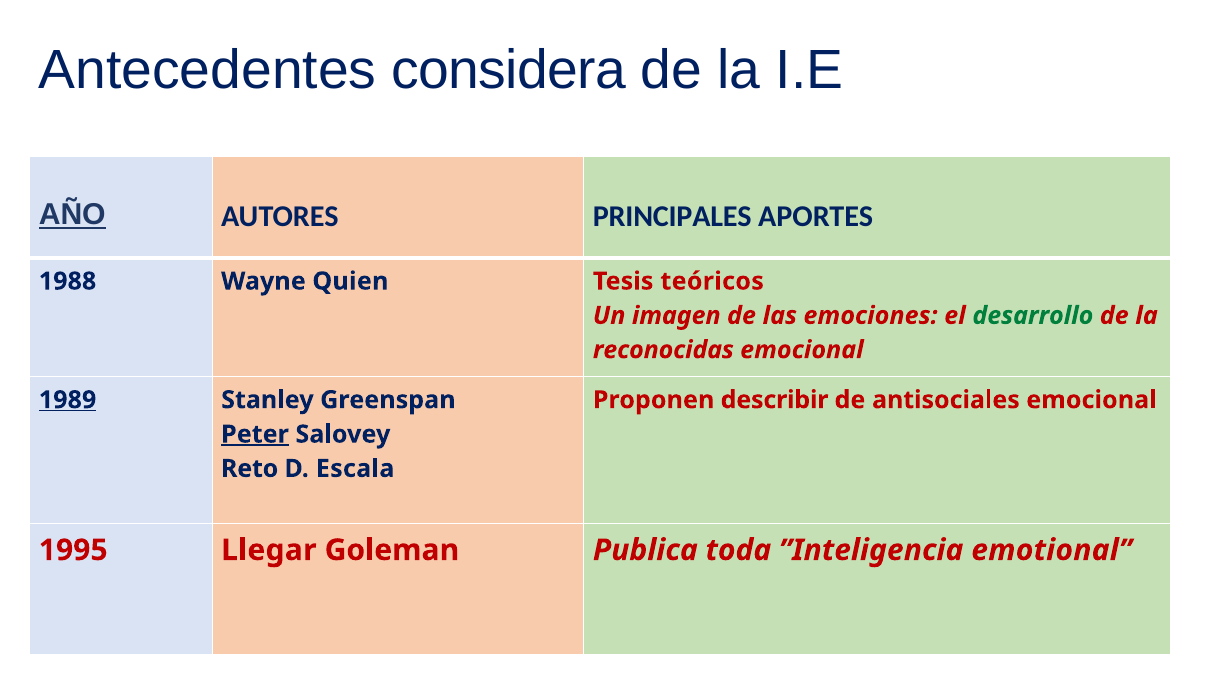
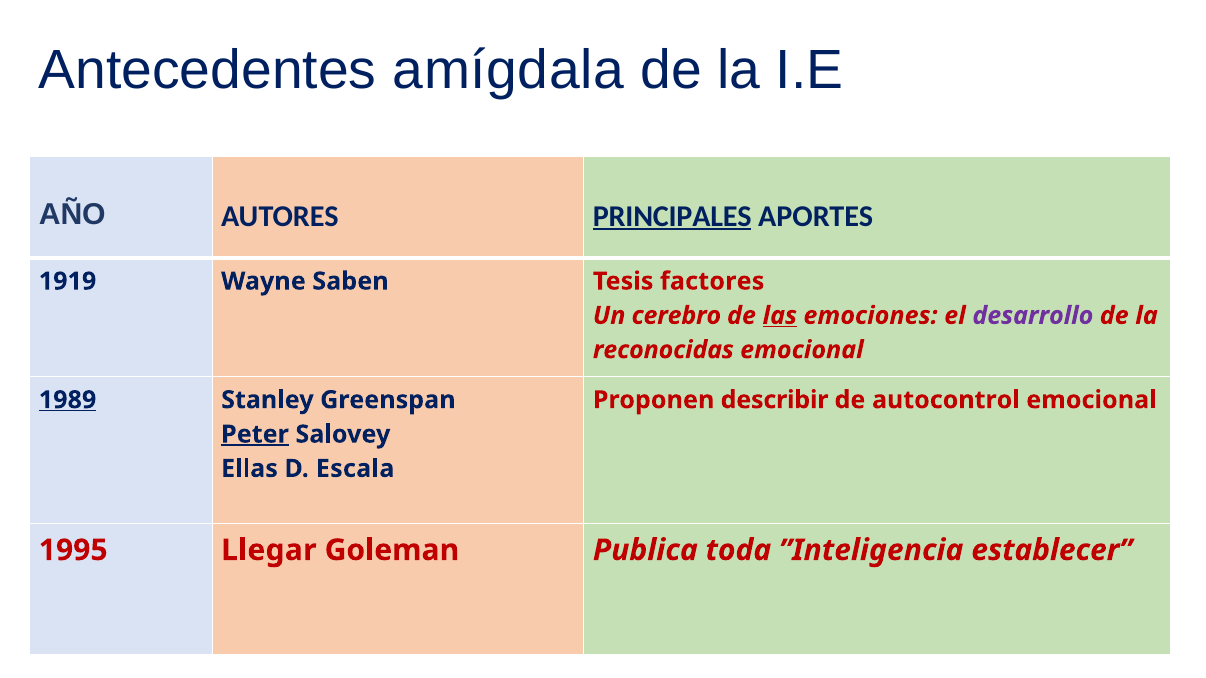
considera: considera -> amígdala (508, 70)
AÑO underline: present -> none (72, 215)
PRINCIPALES underline: none -> present (672, 216)
1988: 1988 -> 1919 (68, 281)
Quien: Quien -> Saben (350, 281)
teóricos: teóricos -> factores (712, 281)
imagen: imagen -> cerebro (676, 316)
las underline: none -> present (780, 316)
desarrollo colour: green -> purple (1033, 316)
antisociales: antisociales -> autocontrol (946, 400)
Reto: Reto -> Ellas (249, 469)
emotional: emotional -> establecer (1052, 550)
